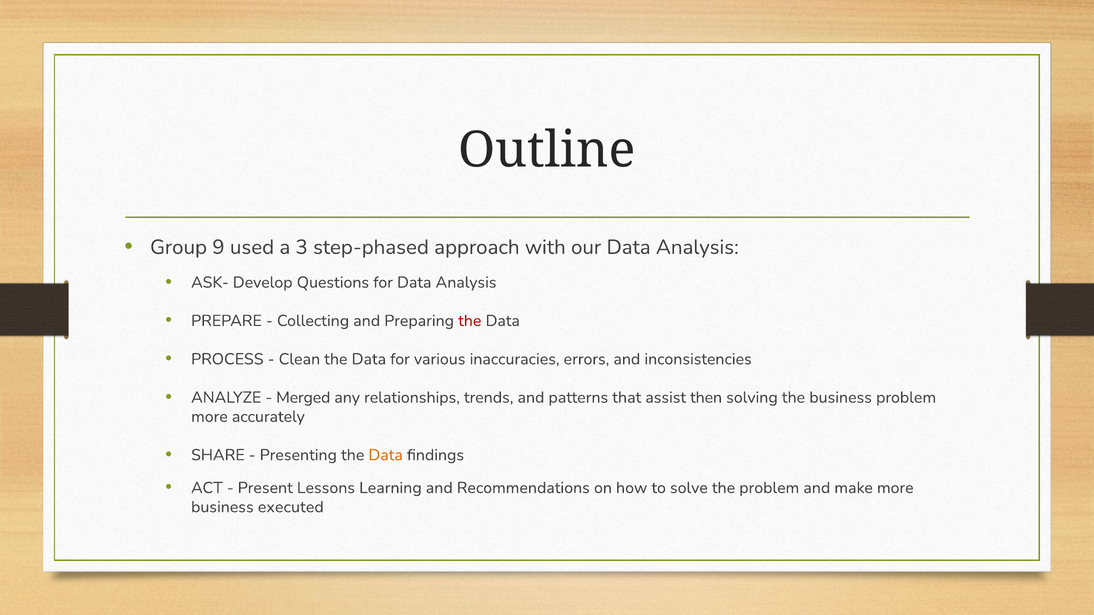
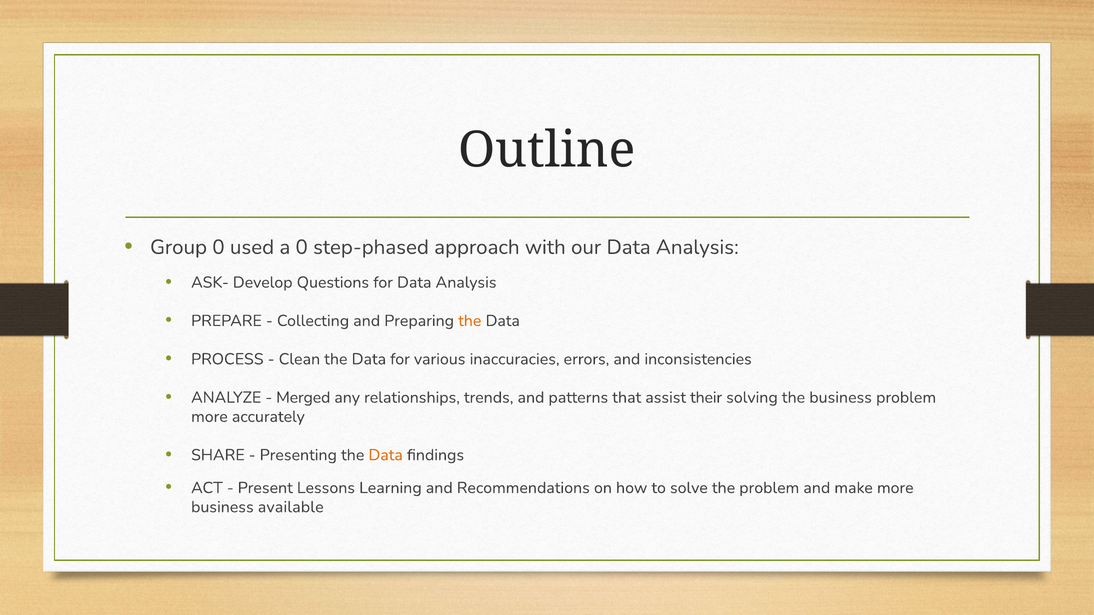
Group 9: 9 -> 0 (218, 247)
a 3: 3 -> 0 (302, 247)
the colour: red -> orange (470, 321)
then: then -> their (706, 398)
executed: executed -> available (291, 507)
